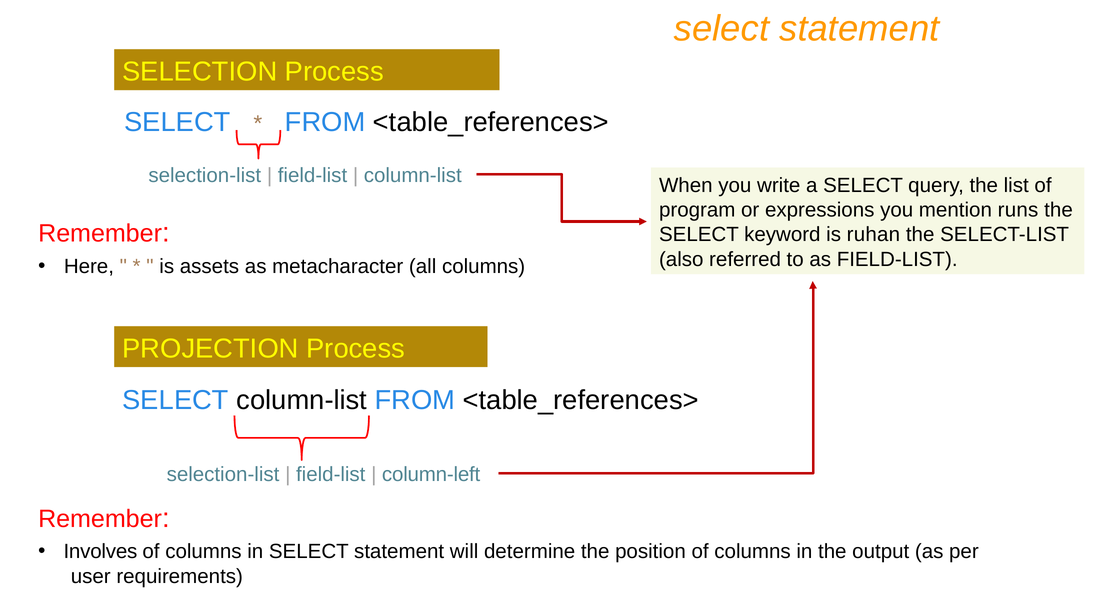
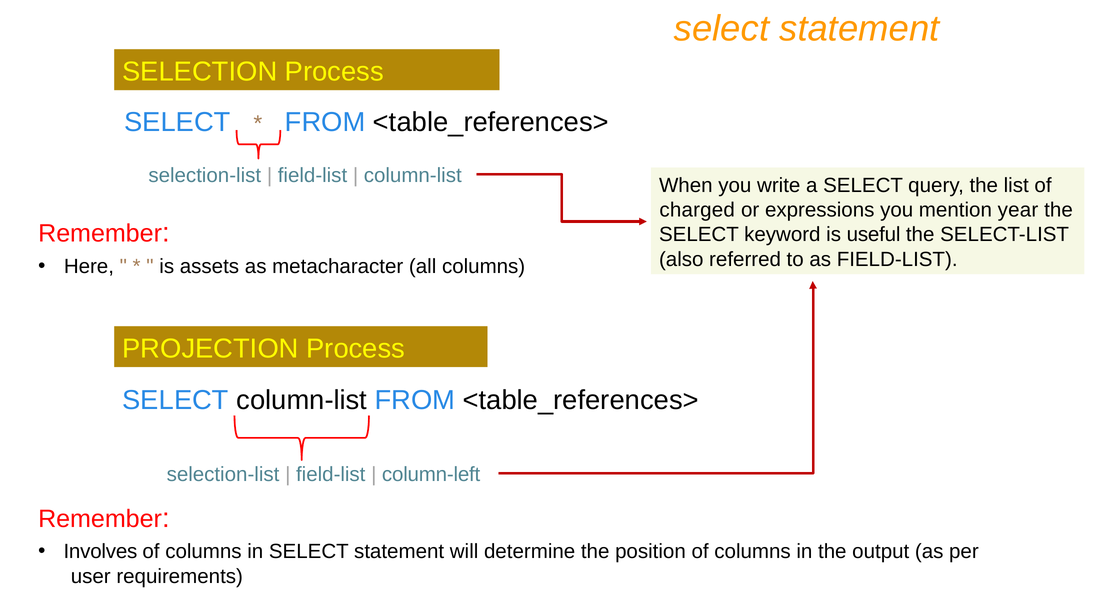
program: program -> charged (697, 210)
runs: runs -> year (1018, 210)
ruhan: ruhan -> useful (874, 235)
